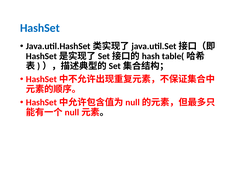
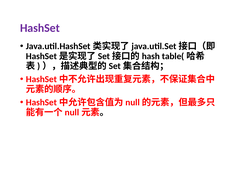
HashSet colour: blue -> purple (40, 28)
